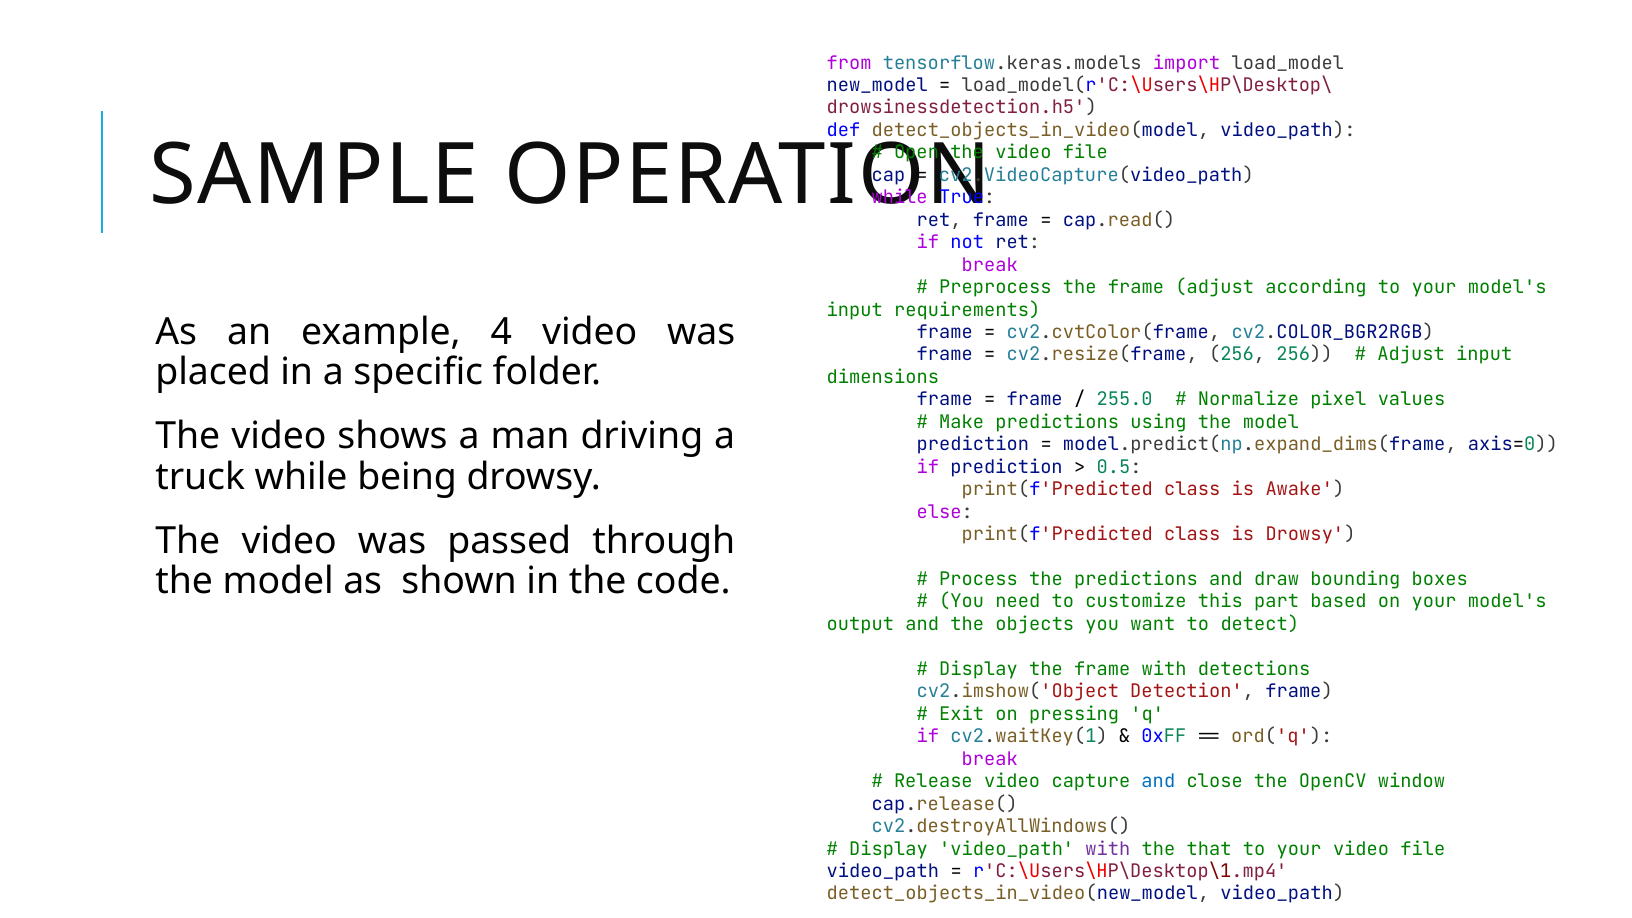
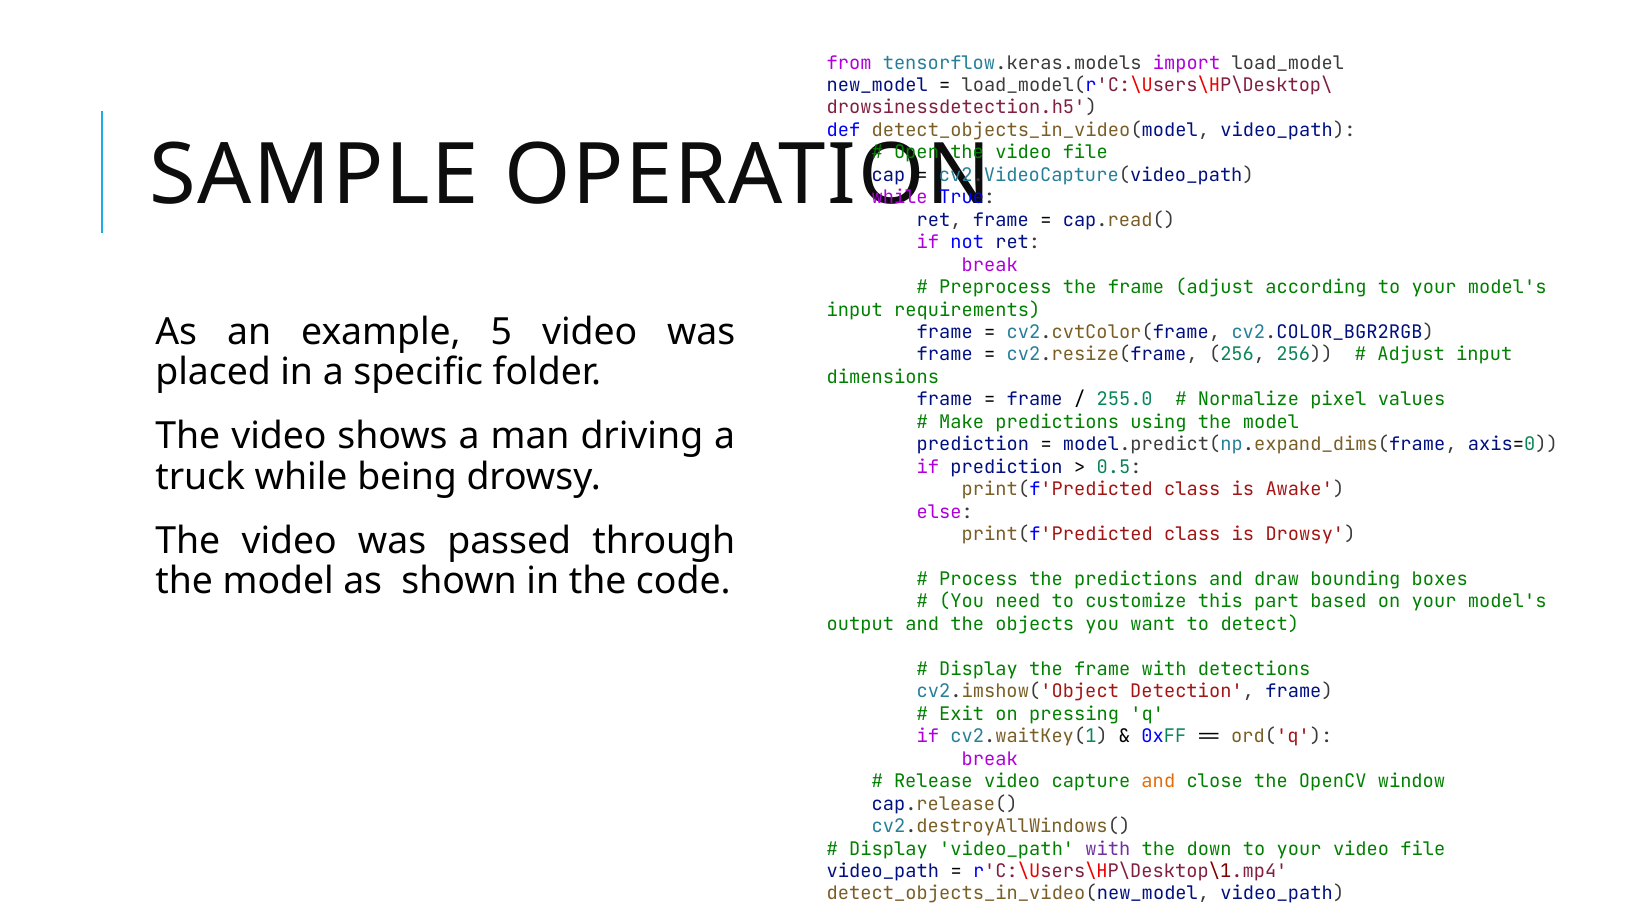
4: 4 -> 5 (501, 332)
and colour: blue -> orange (1158, 781)
that: that -> down (1209, 849)
